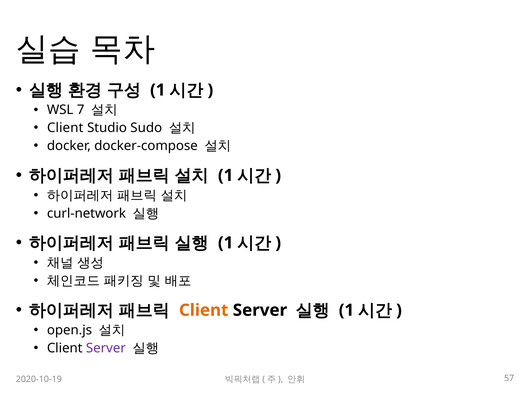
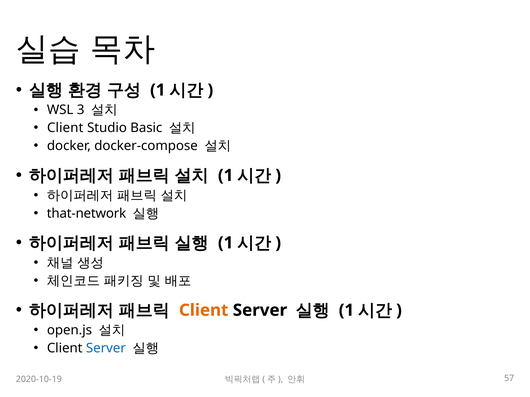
7: 7 -> 3 (81, 110)
Sudo: Sudo -> Basic (146, 128)
curl-network: curl-network -> that-network (87, 214)
Server colour: purple -> blue (106, 349)
